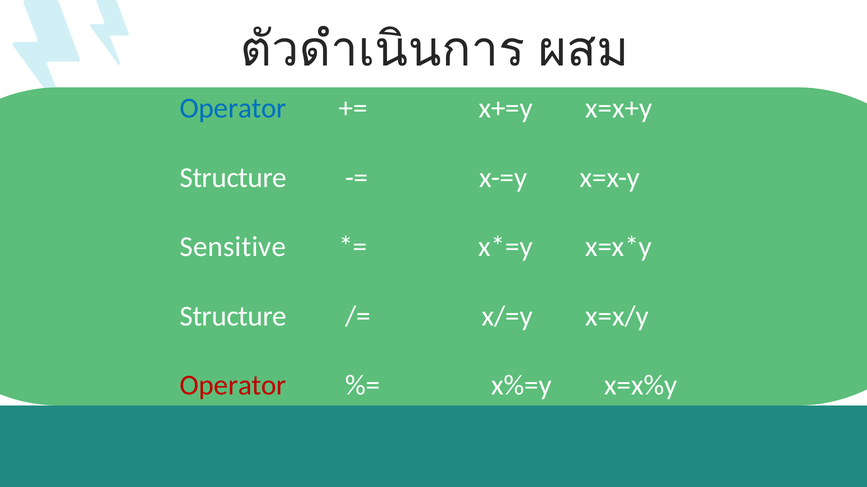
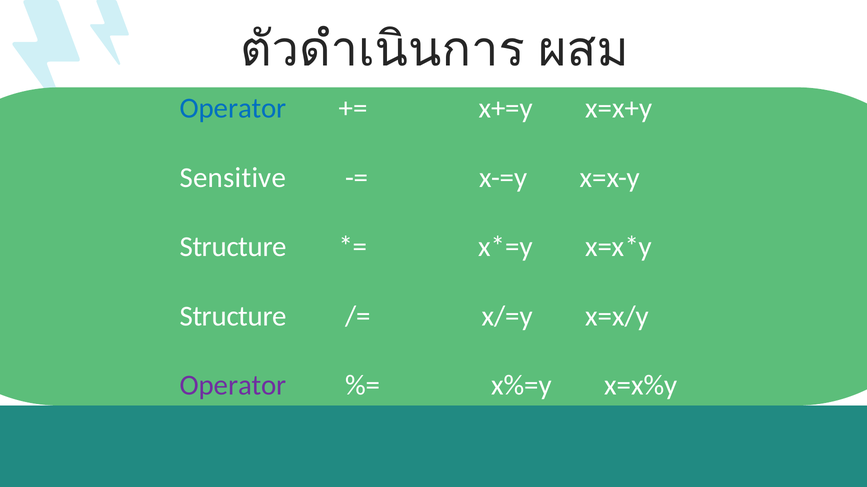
Structure: Structure -> Sensitive (233, 178)
Sensitive: Sensitive -> Structure (233, 247)
Operator colour: red -> purple (233, 386)
